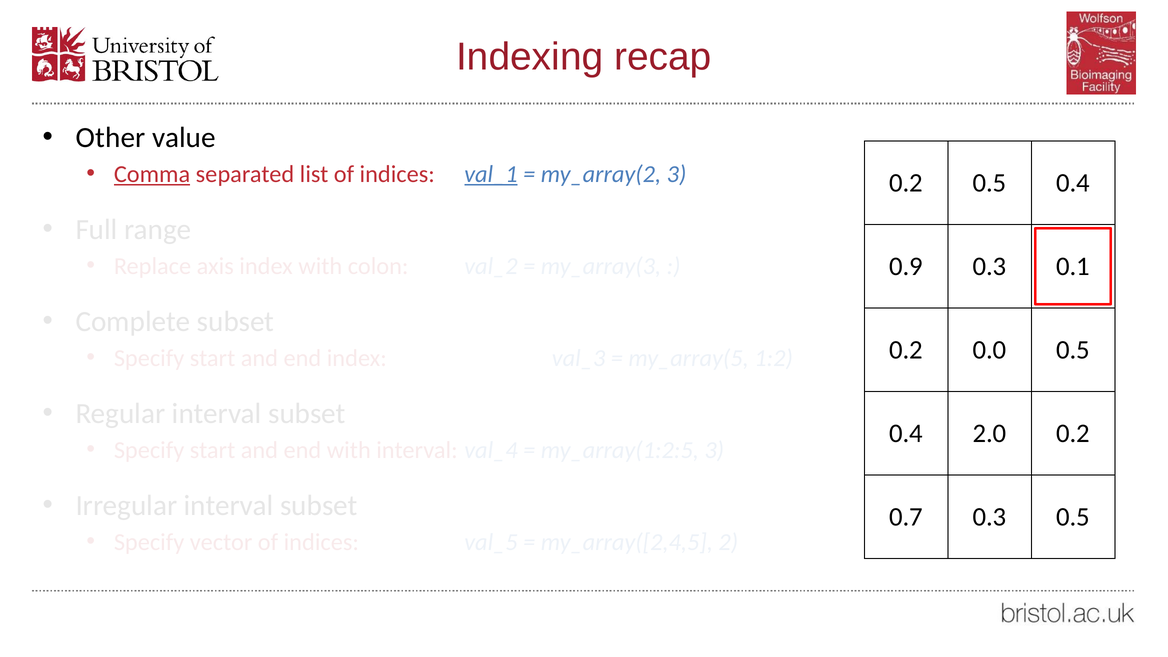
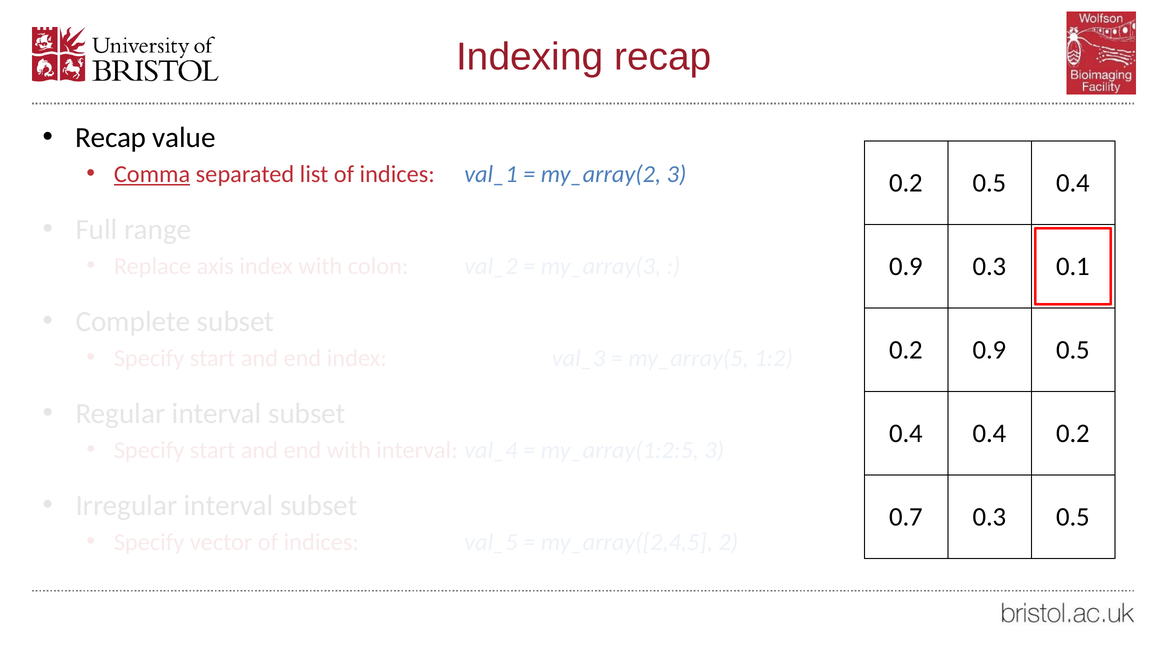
Other: Other -> Recap (111, 138)
val_1 underline: present -> none (491, 174)
0.2 0.0: 0.0 -> 0.9 (990, 350)
0.4 2.0: 2.0 -> 0.4 (990, 434)
